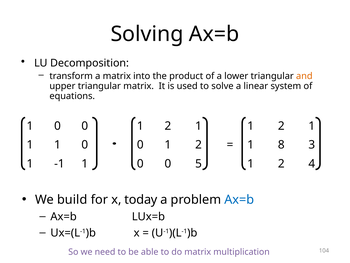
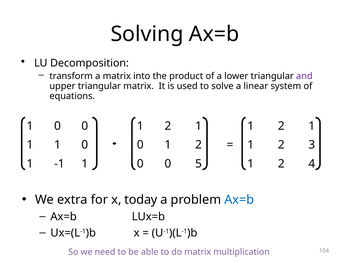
and colour: orange -> purple (304, 76)
8: 8 -> 2 (281, 145)
build: build -> extra (72, 199)
